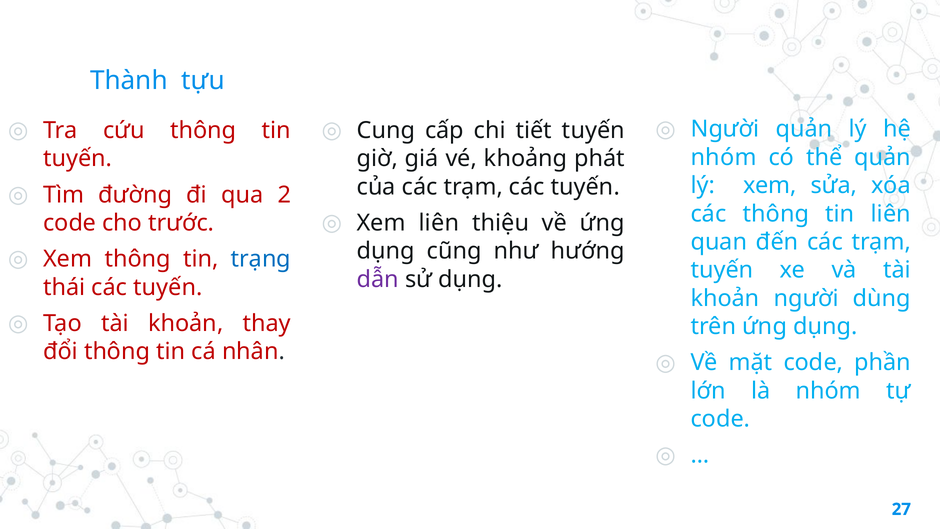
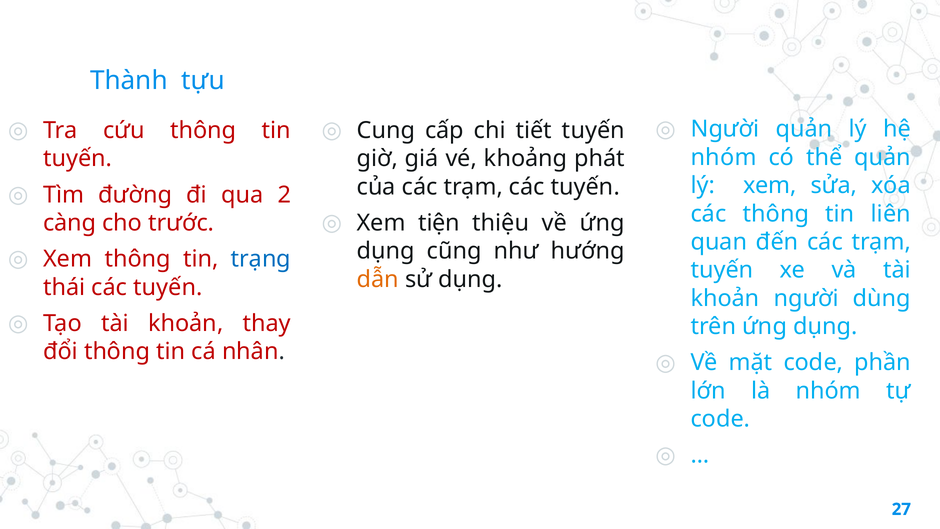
Xem liên: liên -> tiện (439, 223)
code: code -> càng (70, 223)
dẫn colour: purple -> orange (378, 279)
